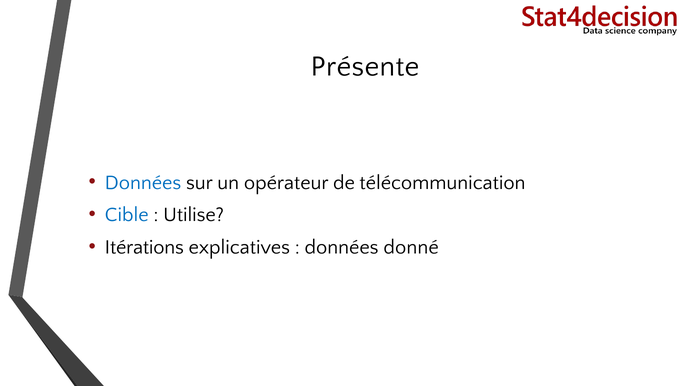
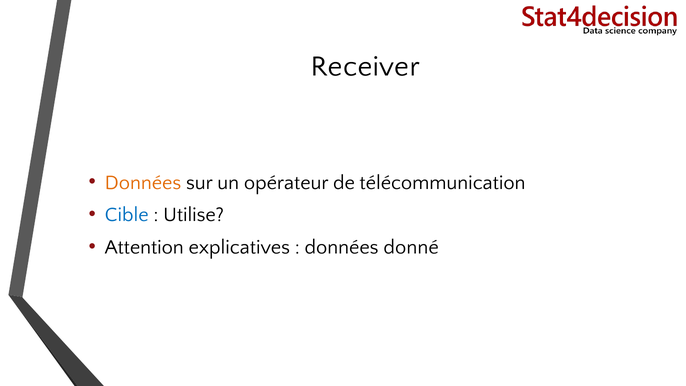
Présente: Présente -> Receiver (365, 66)
Données colour: blue -> orange (143, 182)
Itérations: Itérations -> Attention (144, 247)
